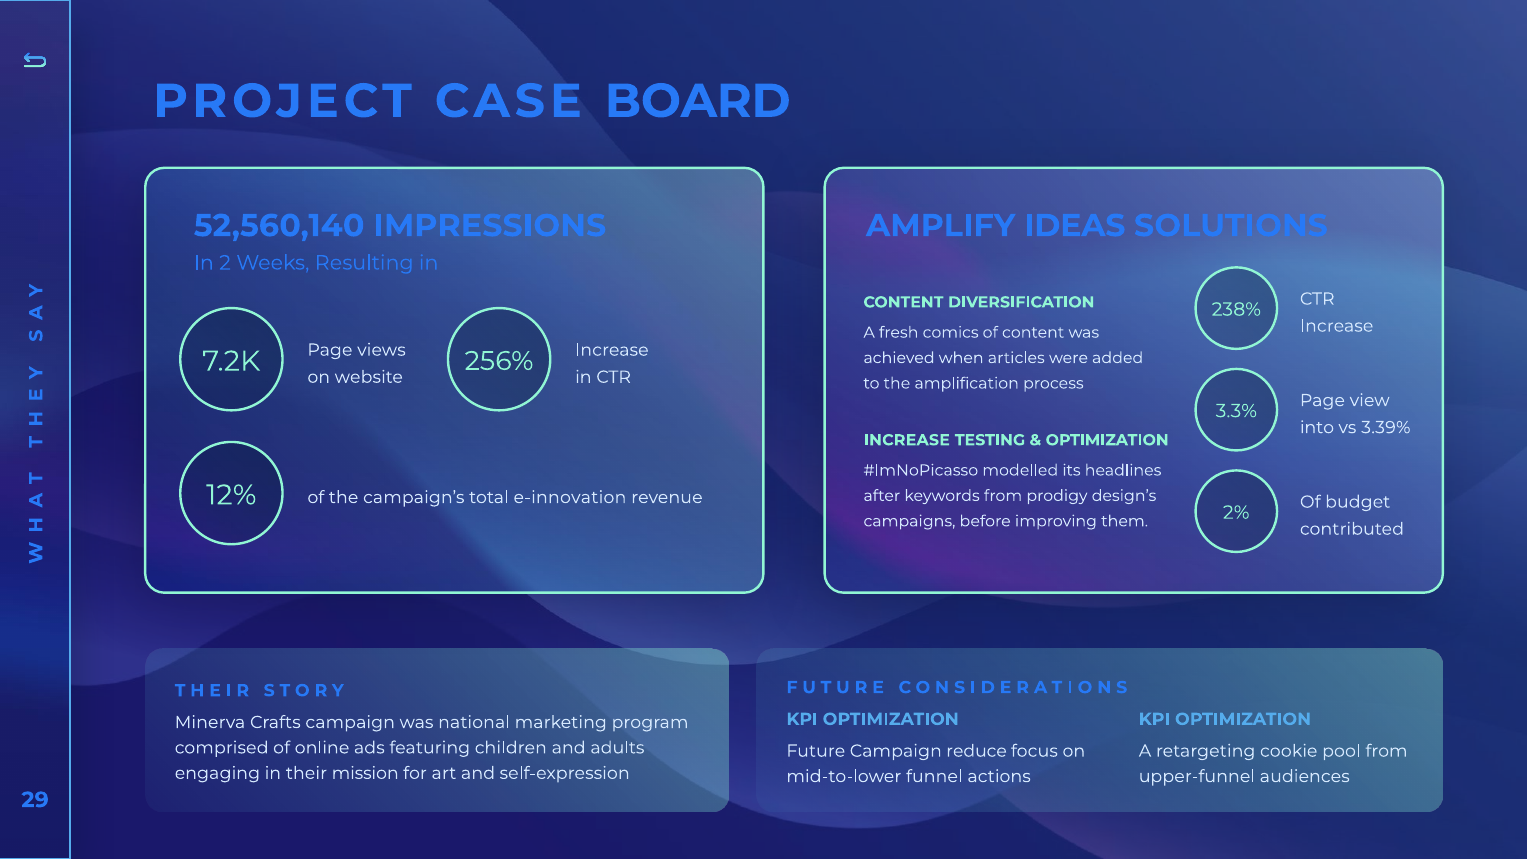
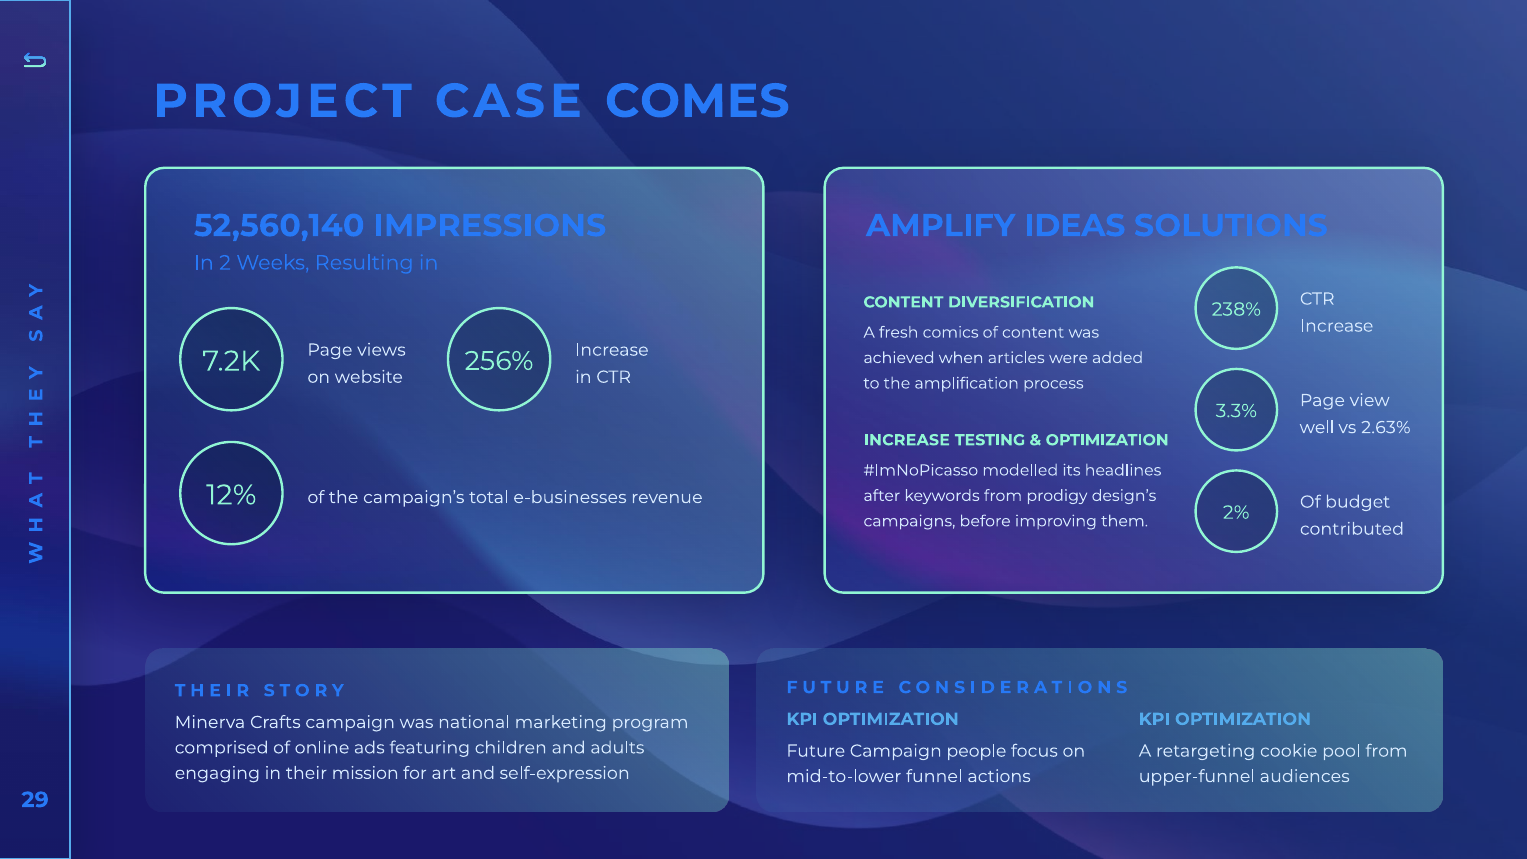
BOARD: BOARD -> COMES (697, 101)
into: into -> well (1317, 427)
3.39%: 3.39% -> 2.63% (1386, 427)
e-innovation: e-innovation -> e-businesses (570, 497)
reduce: reduce -> people (976, 751)
